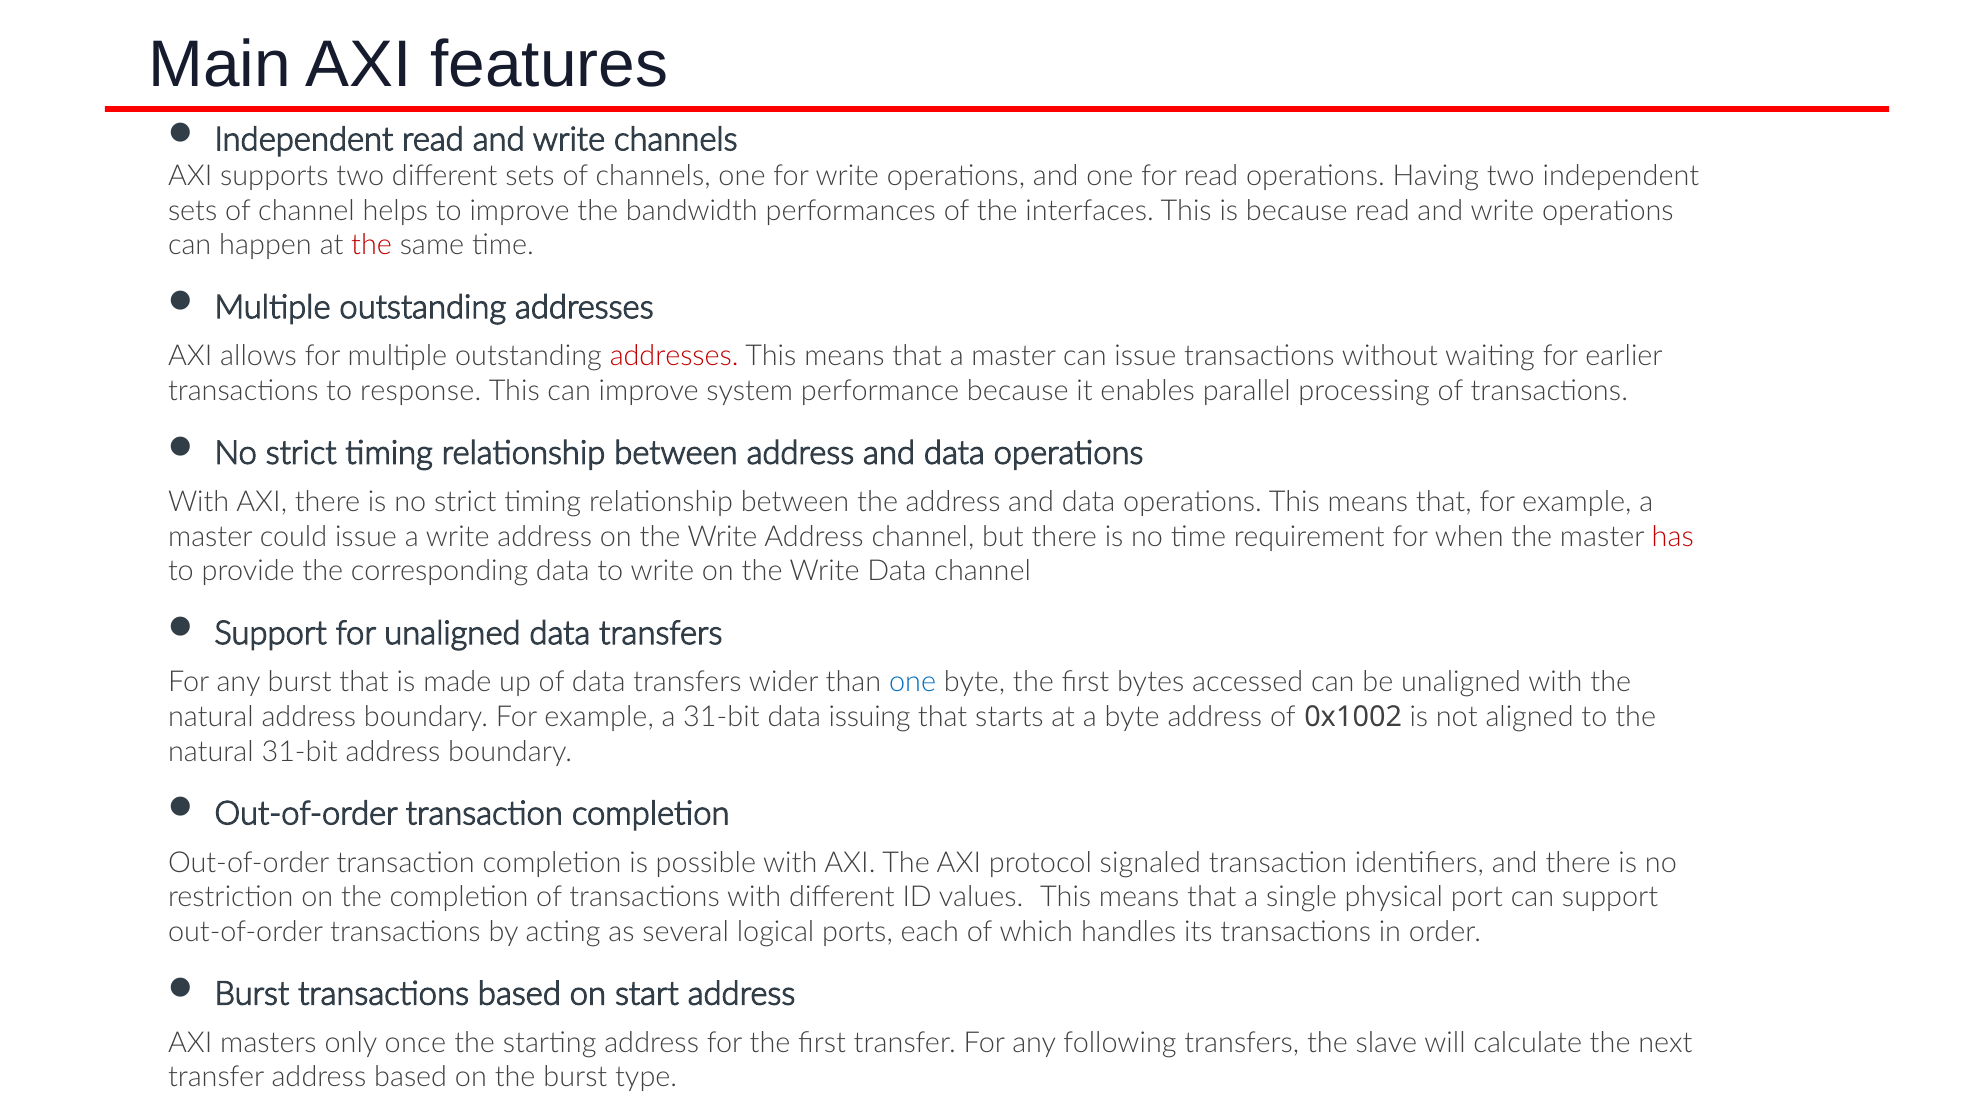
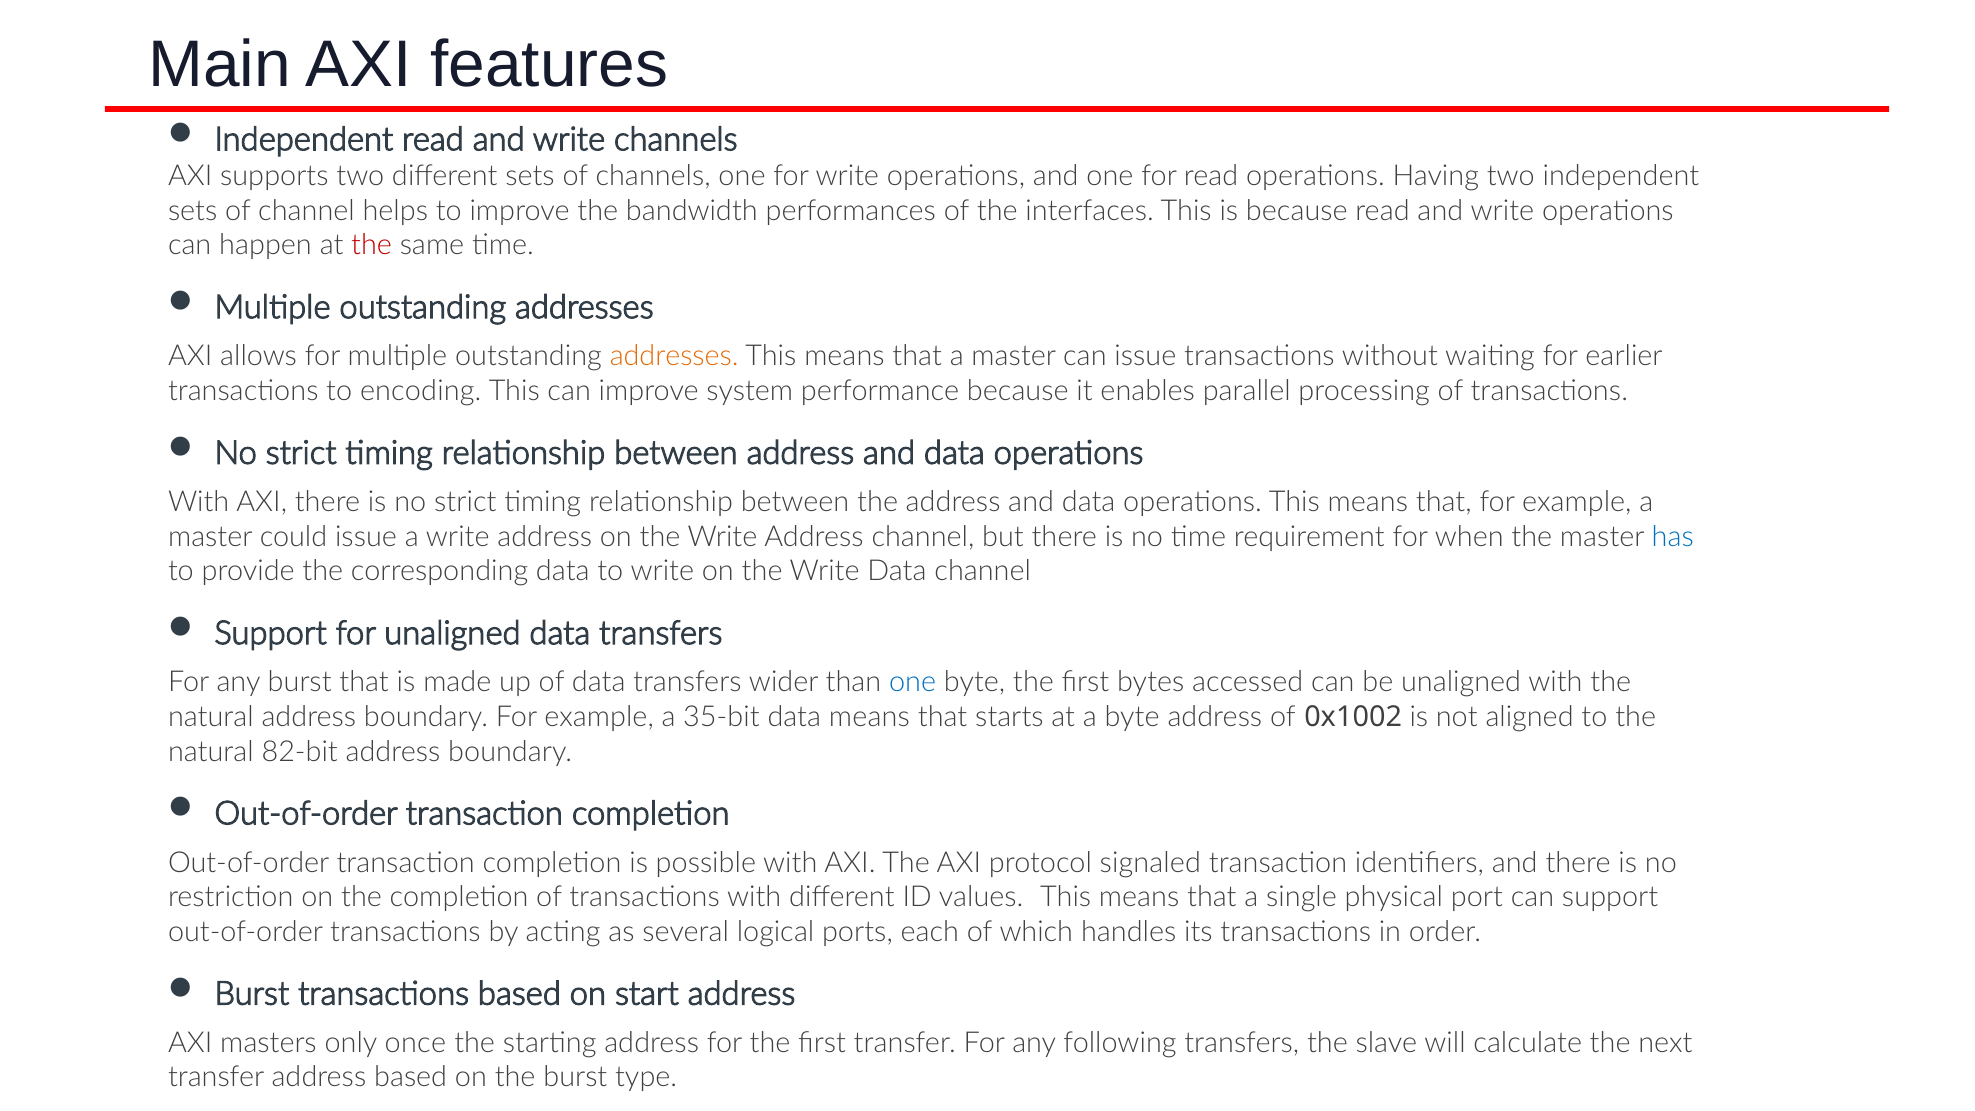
addresses colour: red -> orange (674, 356)
response: response -> encoding (421, 391)
has colour: red -> blue (1673, 537)
a 31-bit: 31-bit -> 35-bit (721, 717)
data issuing: issuing -> means (869, 717)
natural 31-bit: 31-bit -> 82-bit (300, 751)
